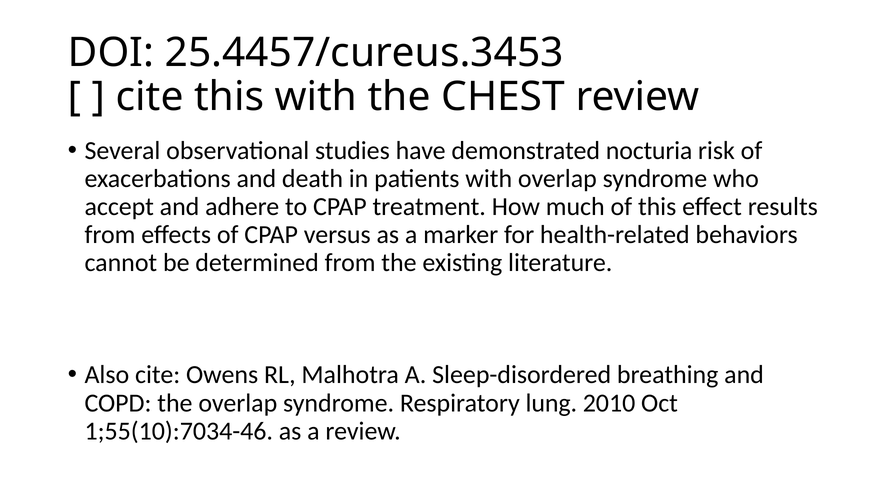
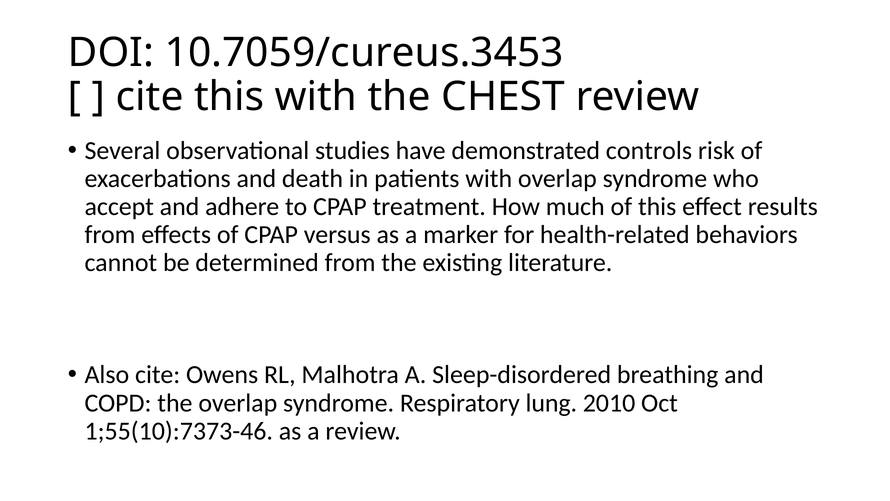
25.4457/cureus.3453: 25.4457/cureus.3453 -> 10.7059/cureus.3453 (364, 53)
nocturia: nocturia -> controls (649, 150)
1;55(10):7034-46: 1;55(10):7034-46 -> 1;55(10):7373-46 (179, 431)
